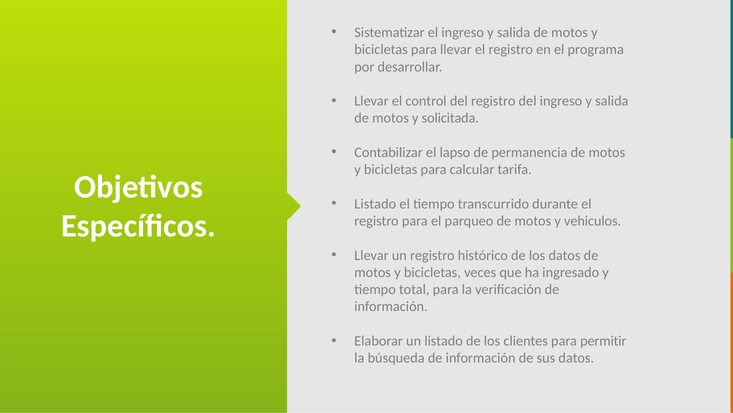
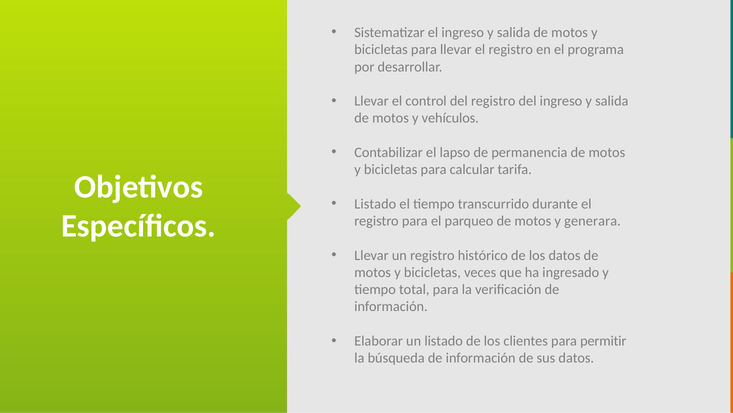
solicitada: solicitada -> vehículos (450, 118)
vehiculos: vehiculos -> generara (593, 221)
